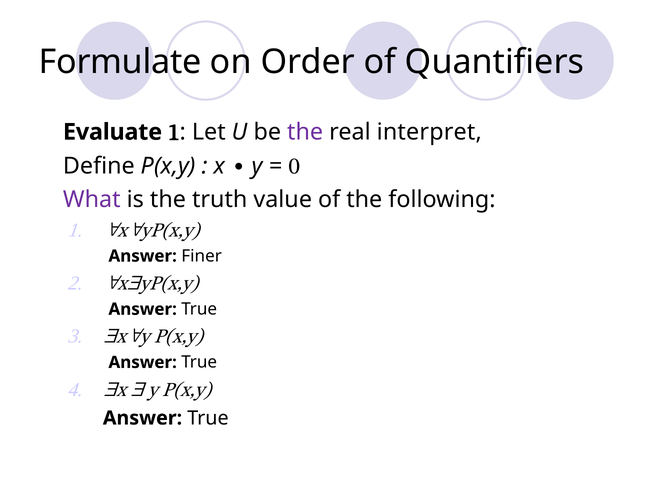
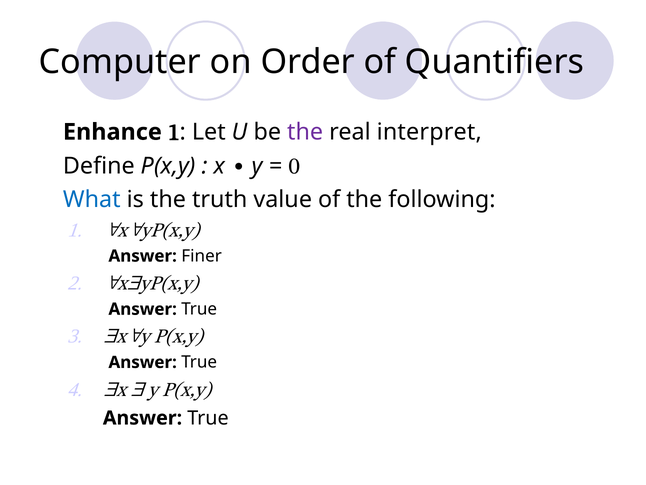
Formulate: Formulate -> Computer (120, 62)
Evaluate: Evaluate -> Enhance (112, 132)
What colour: purple -> blue (92, 199)
